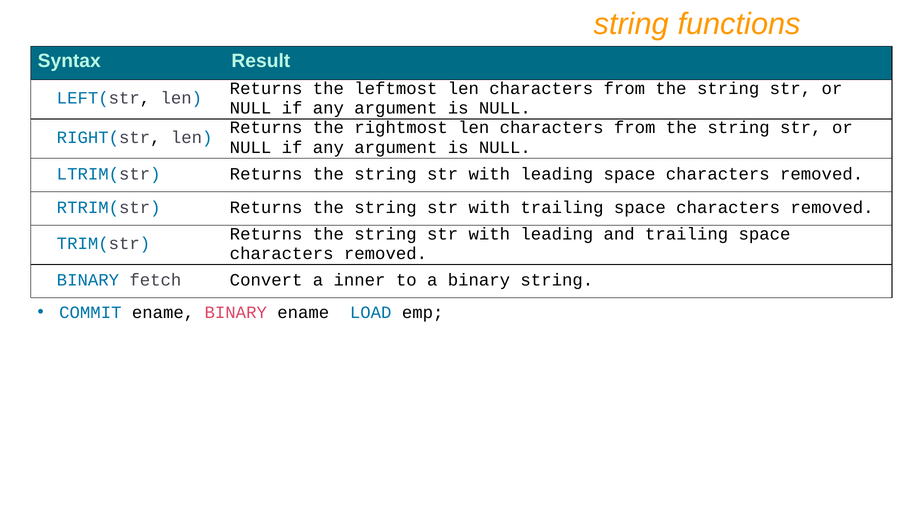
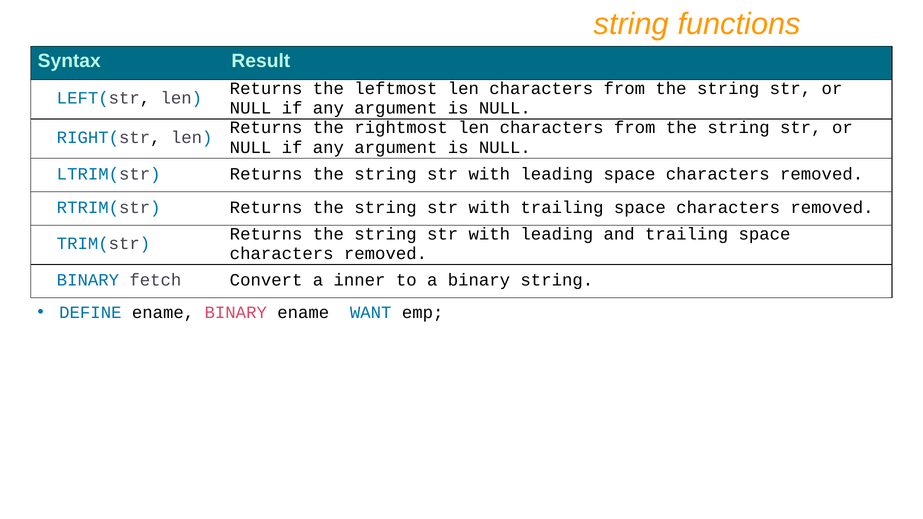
COMMIT: COMMIT -> DEFINE (90, 313)
LOAD: LOAD -> WANT (371, 313)
